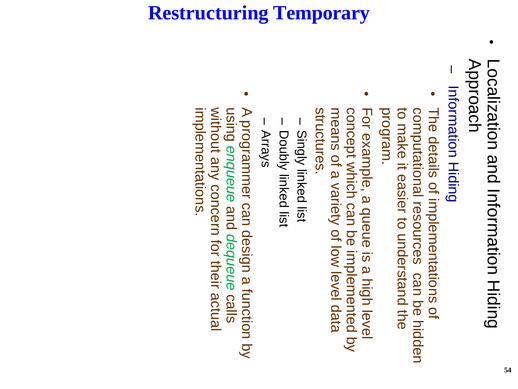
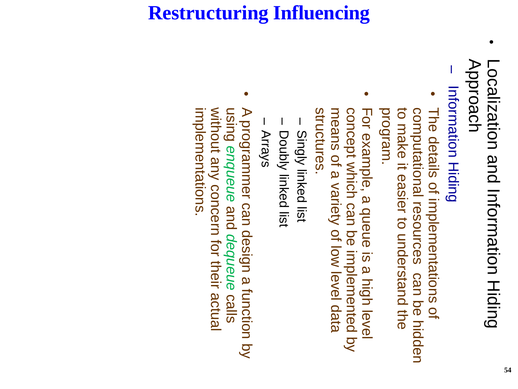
Temporary: Temporary -> Influencing (322, 13)
